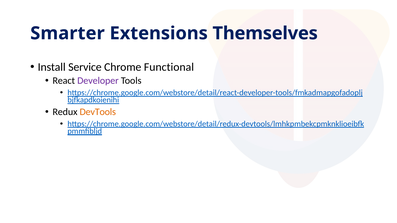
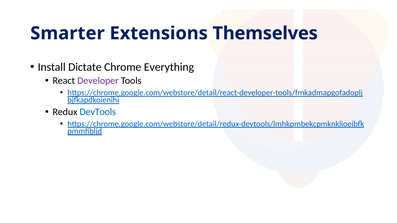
Service: Service -> Dictate (85, 67)
Functional: Functional -> Everything (169, 67)
DevTools colour: orange -> blue (98, 112)
